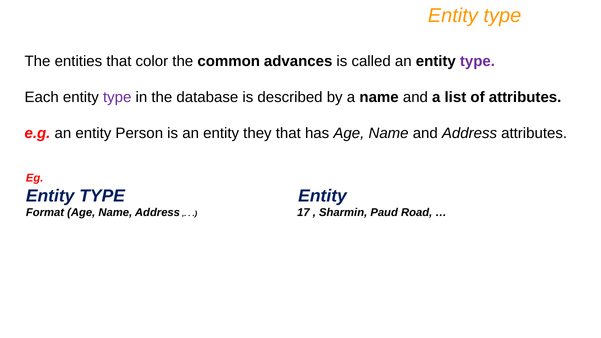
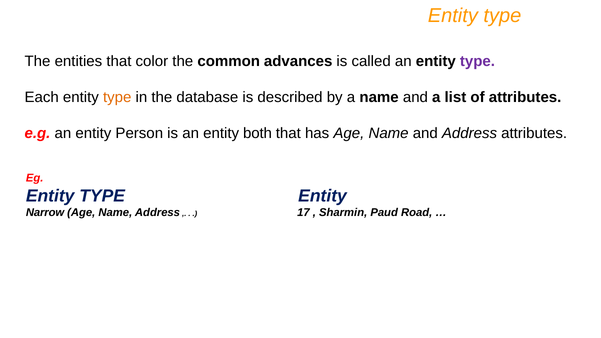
type colour: purple -> orange (117, 97)
they: they -> both (258, 133)
Format: Format -> Narrow (45, 213)
